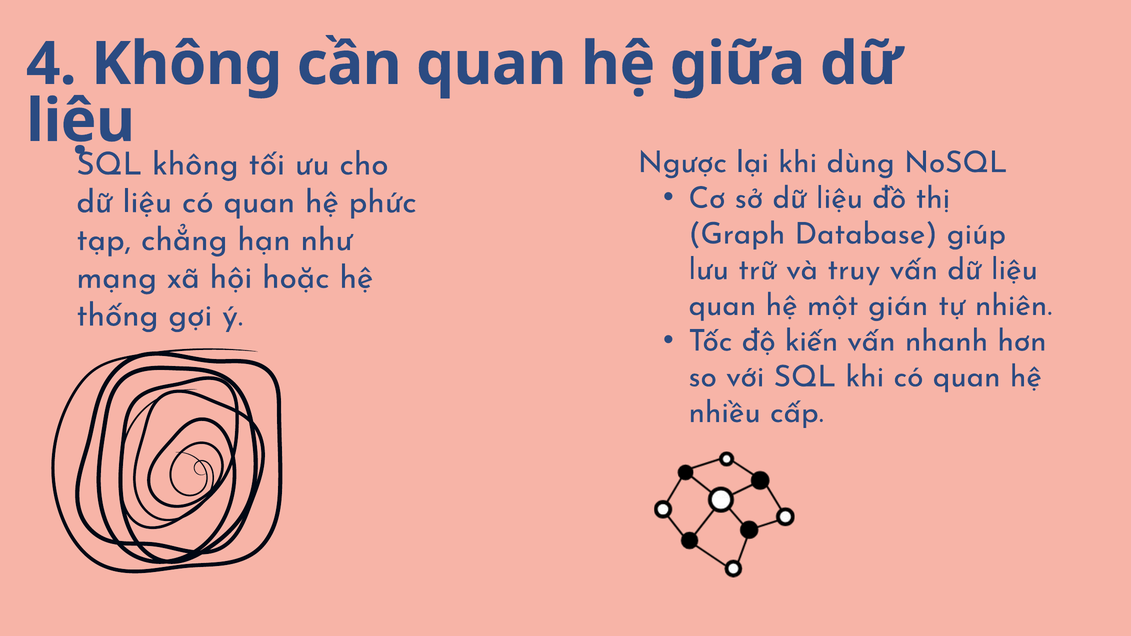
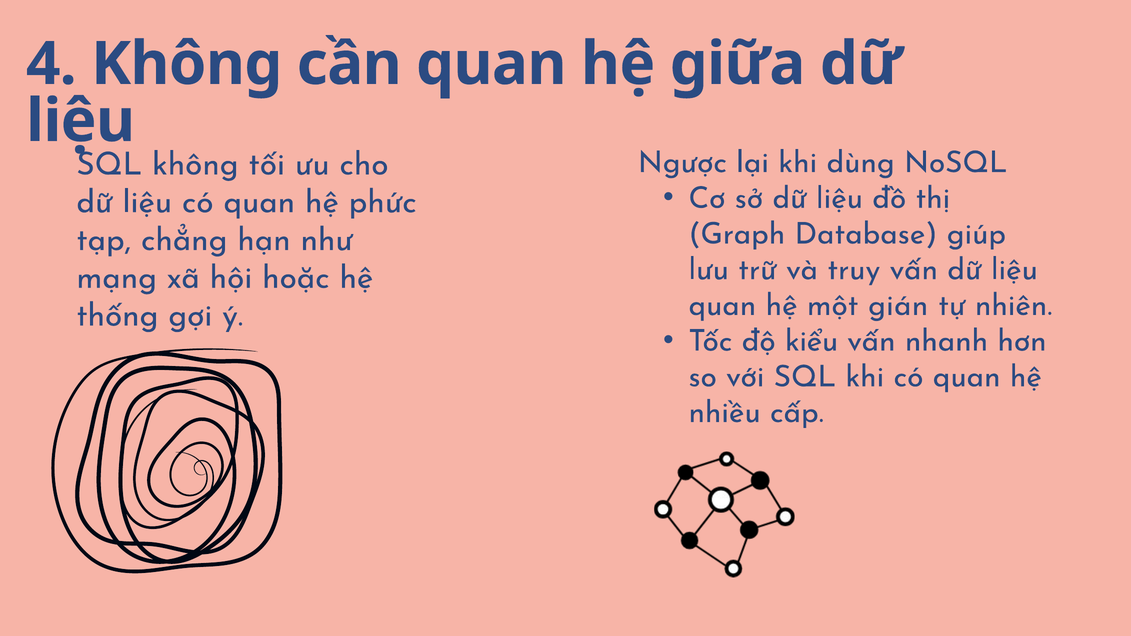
kiến: kiến -> kiểu (812, 341)
